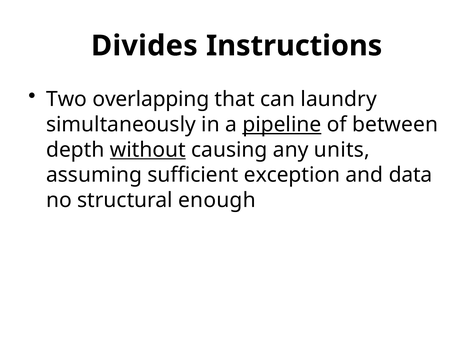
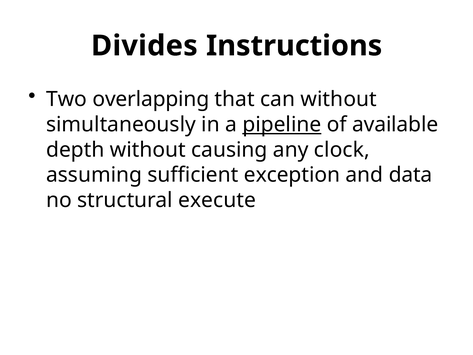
can laundry: laundry -> without (339, 99)
between: between -> available (395, 124)
without underline: present -> none (148, 150)
units: units -> clock (342, 150)
enough: enough -> execute (217, 200)
